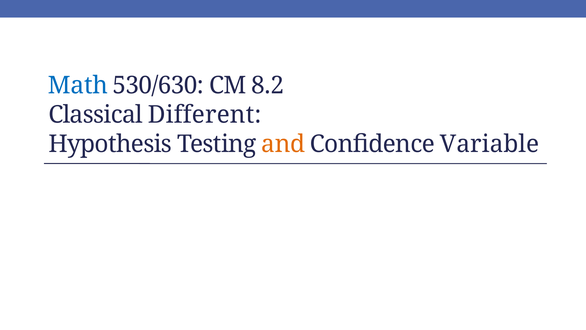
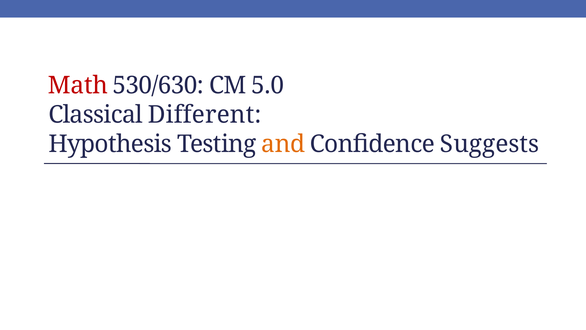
Math colour: blue -> red (78, 85)
8.2: 8.2 -> 5.0 (268, 85)
Variable: Variable -> Suggests (490, 144)
